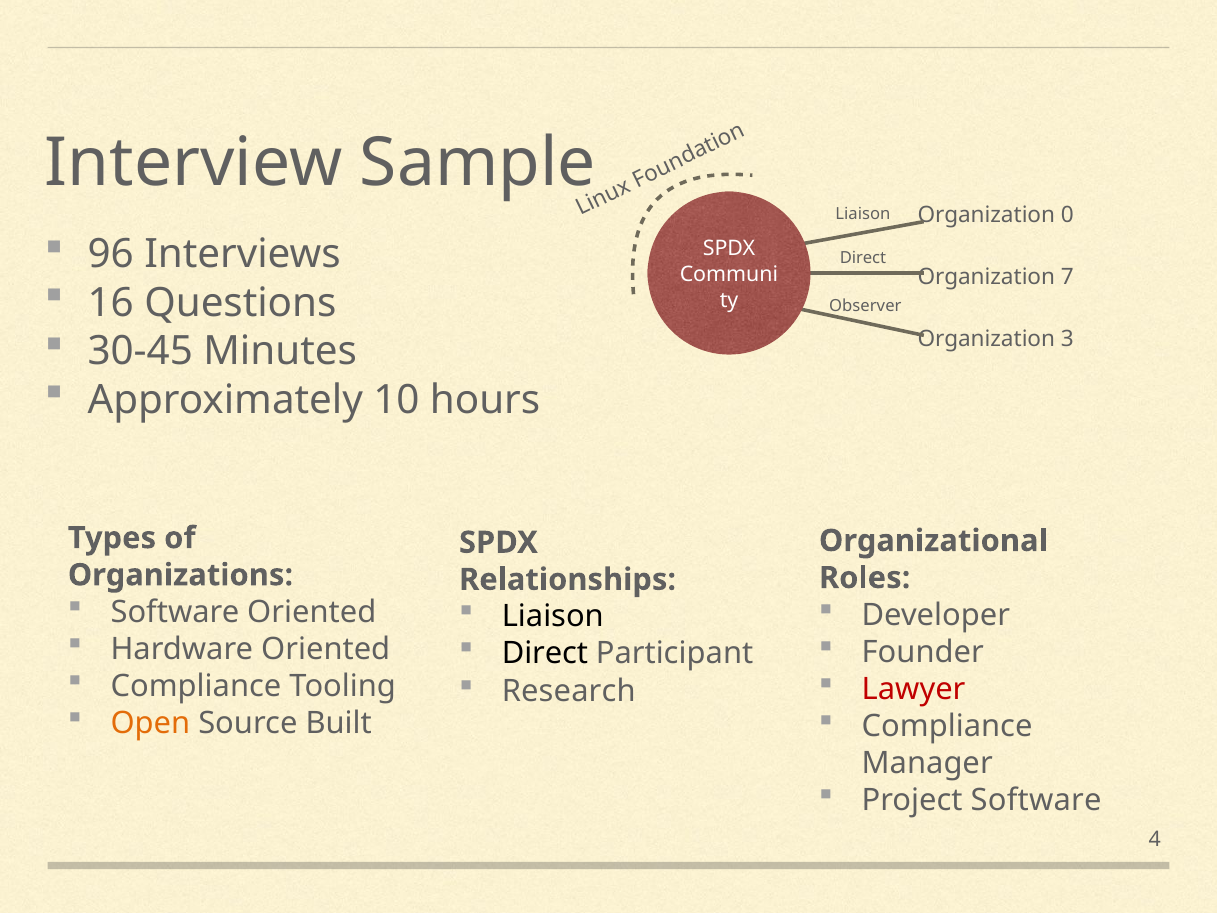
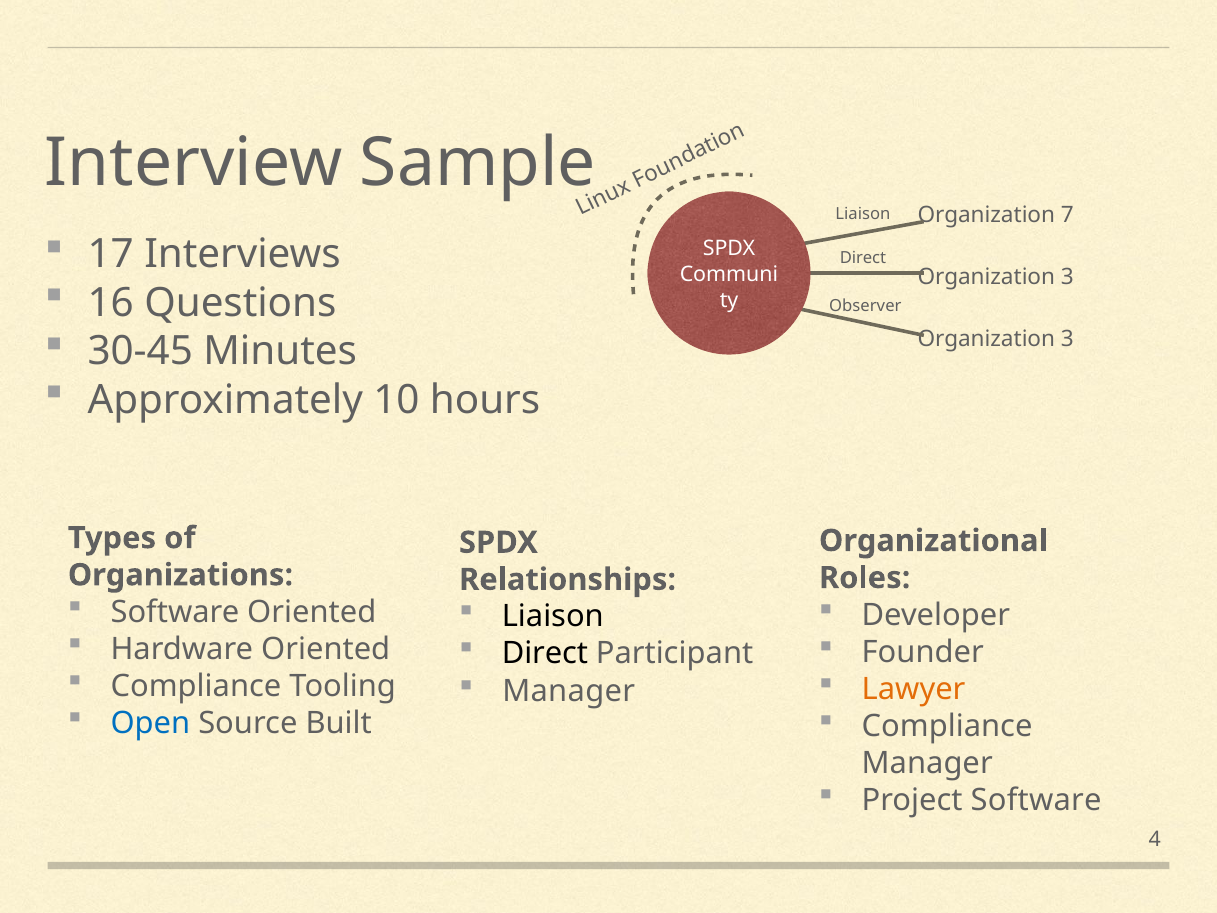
0: 0 -> 7 (1067, 214)
96: 96 -> 17 (111, 255)
7: 7 -> 3 (1067, 277)
Lawyer colour: red -> orange (914, 689)
Research: Research -> Manager (569, 691)
Open colour: orange -> blue (150, 723)
